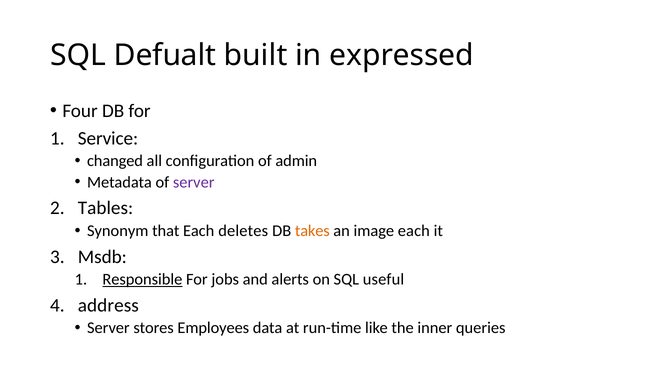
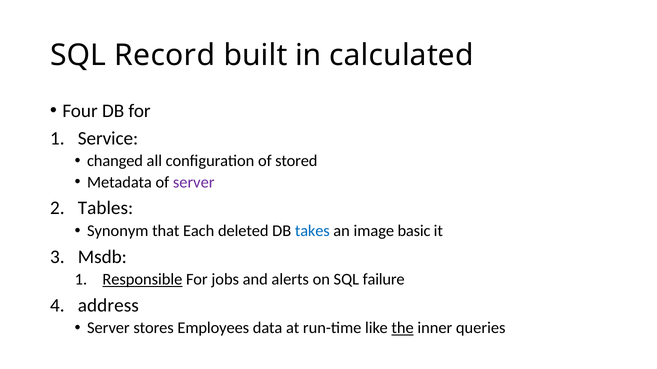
Defualt: Defualt -> Record (165, 55)
expressed: expressed -> calculated (401, 55)
admin: admin -> stored (296, 161)
deletes: deletes -> deleted (243, 231)
takes colour: orange -> blue (312, 231)
image each: each -> basic (414, 231)
useful: useful -> failure (384, 280)
the underline: none -> present (403, 329)
